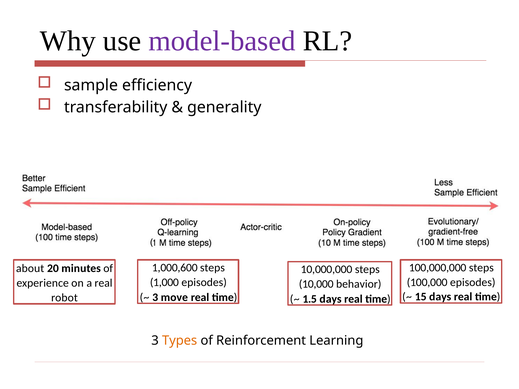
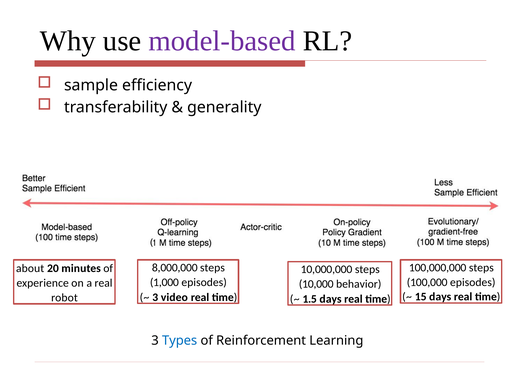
1,000,600: 1,000,600 -> 8,000,000 (175, 268)
move: move -> video (174, 297)
Types colour: orange -> blue (180, 341)
